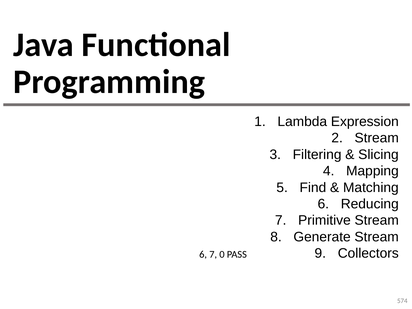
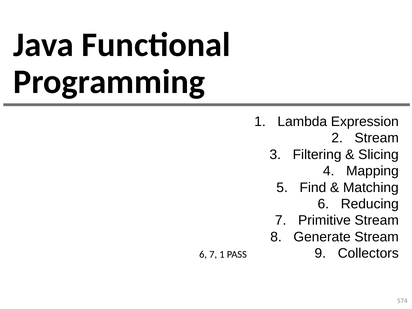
7 0: 0 -> 1 (222, 254)
